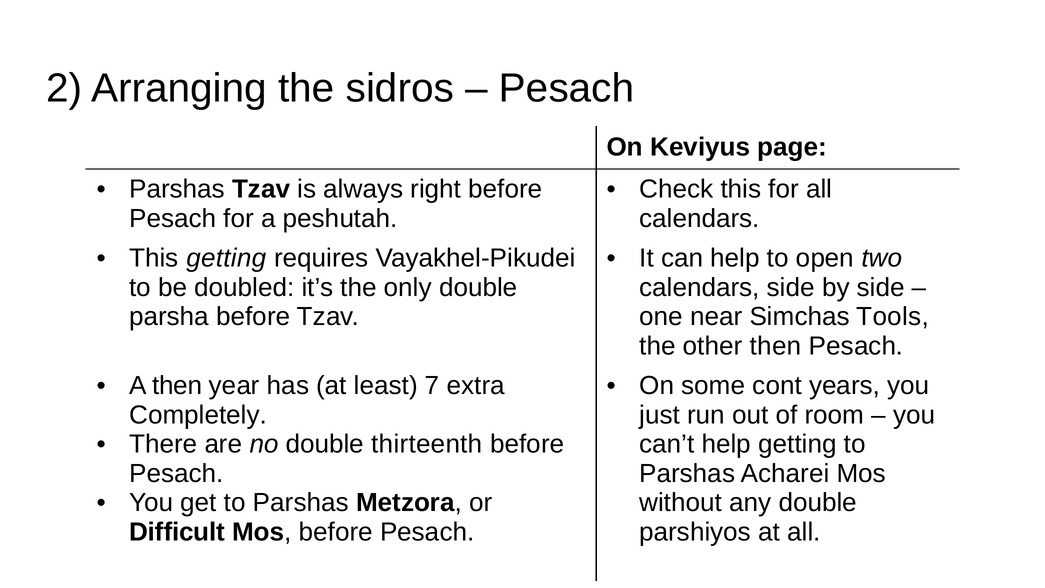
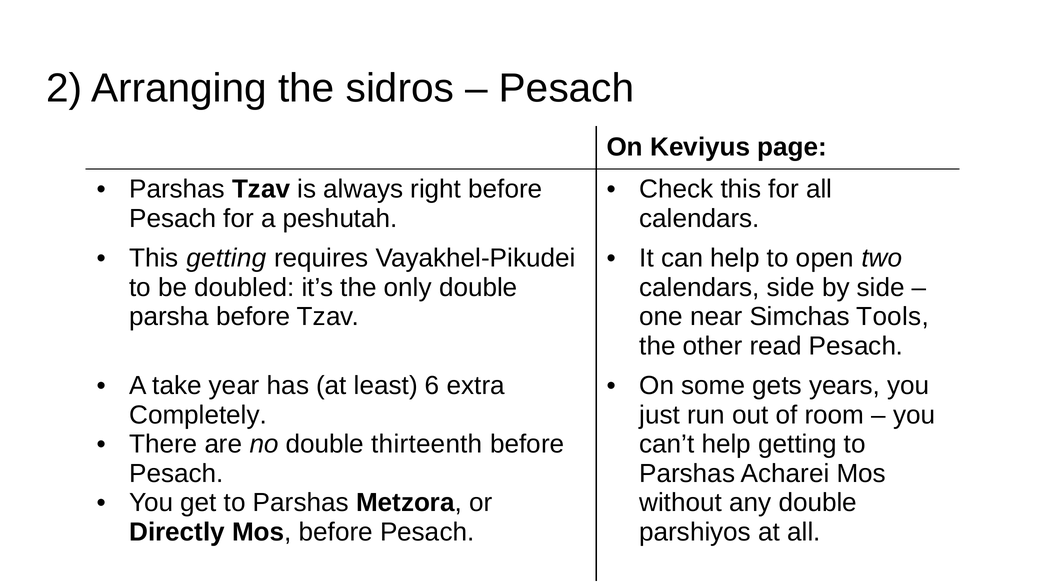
other then: then -> read (776, 346)
A then: then -> take (177, 386)
7: 7 -> 6 (432, 386)
cont: cont -> gets (777, 386)
Difficult: Difficult -> Directly (177, 532)
